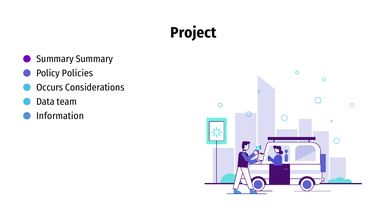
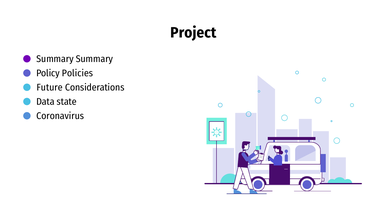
Occurs: Occurs -> Future (50, 88)
team: team -> state (67, 102)
Information: Information -> Coronavirus (60, 116)
